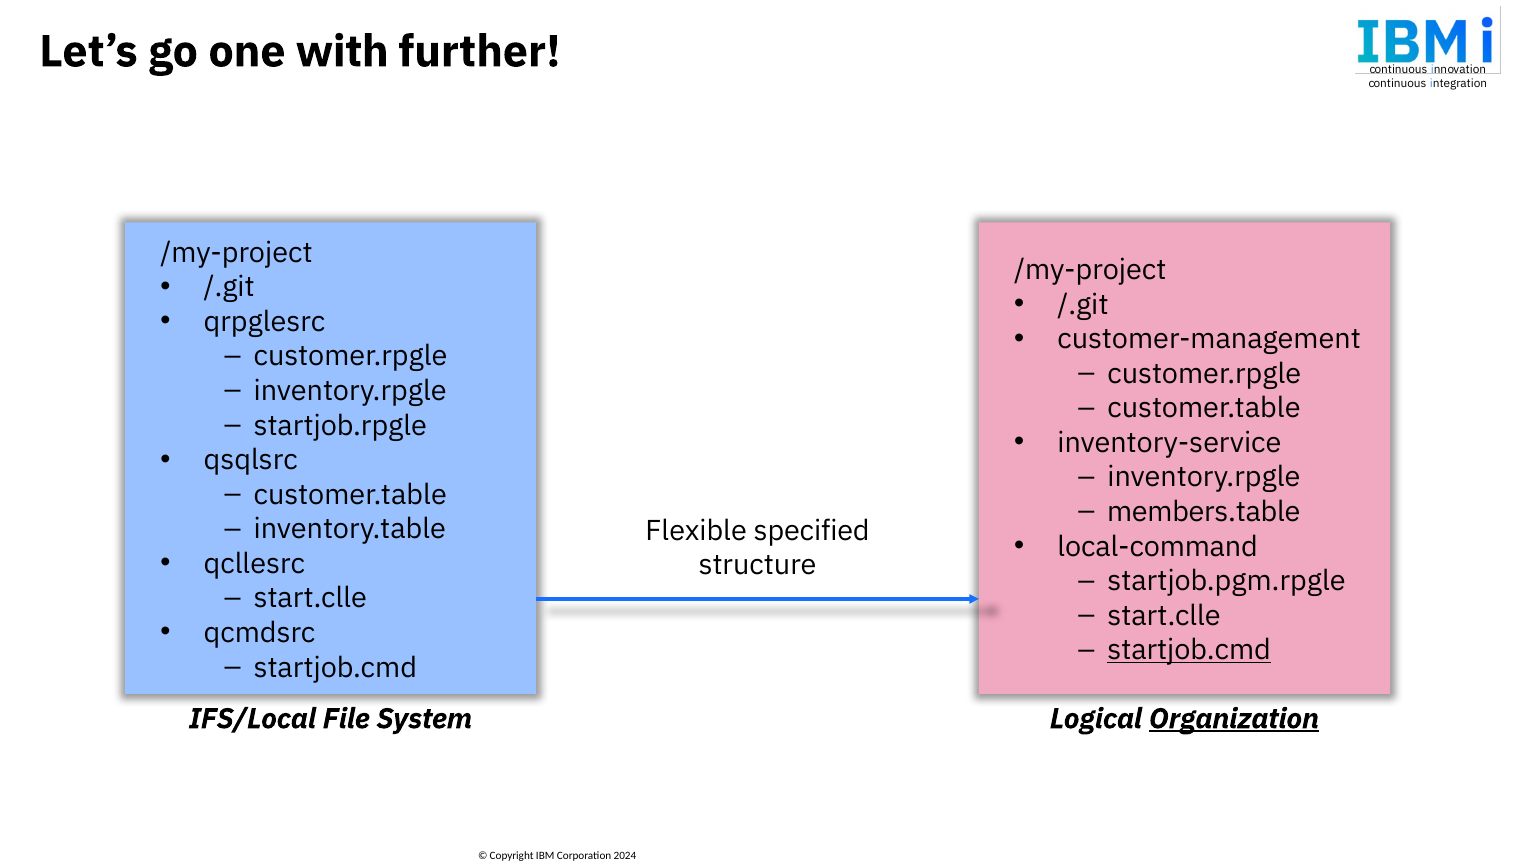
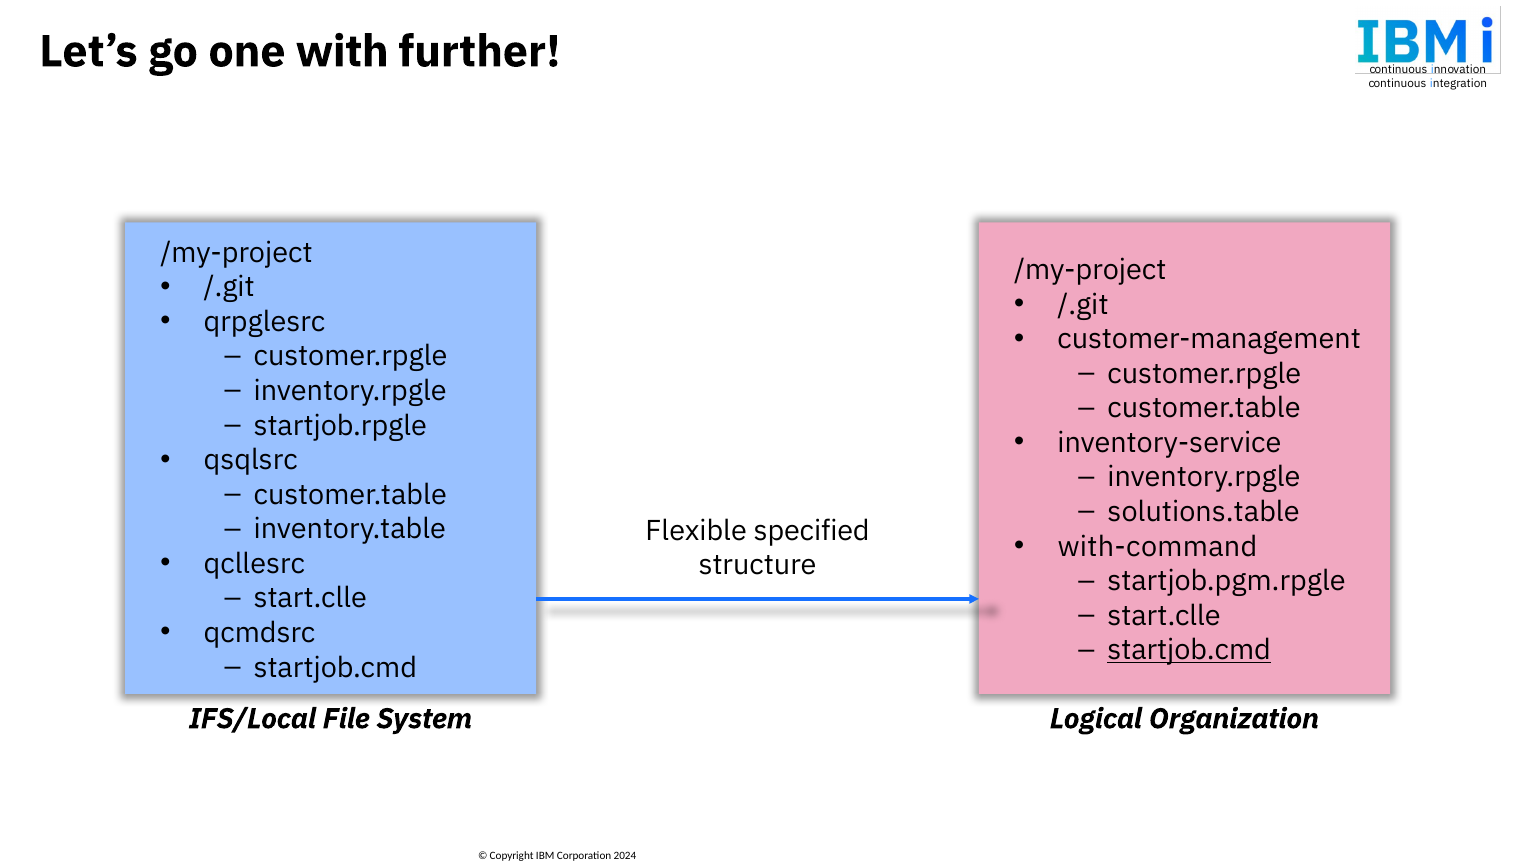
members.table: members.table -> solutions.table (1204, 512)
local-command: local-command -> with-command (1157, 547)
Organization underline: present -> none (1234, 719)
